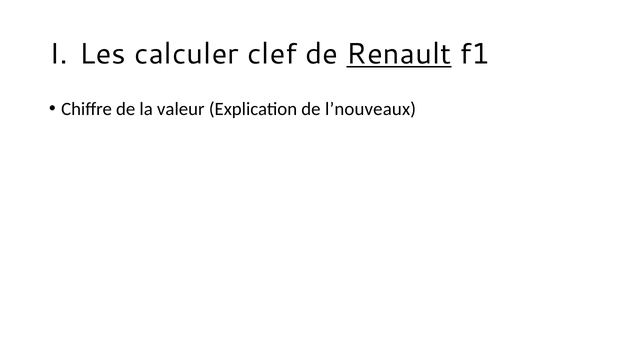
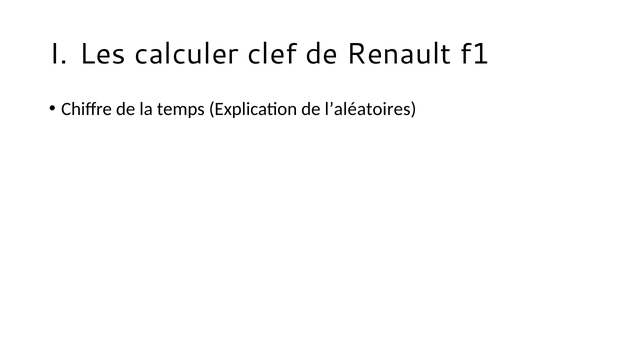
Renault underline: present -> none (399, 54)
valeur: valeur -> temps (181, 109)
l’nouveaux: l’nouveaux -> l’aléatoires (371, 109)
